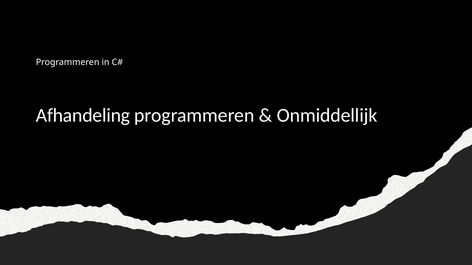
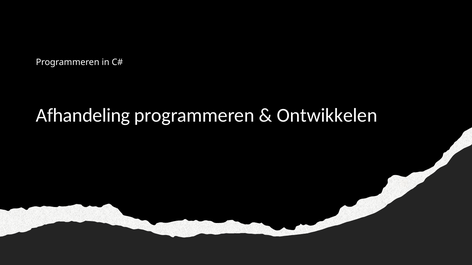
Onmiddellijk: Onmiddellijk -> Ontwikkelen (327, 116)
